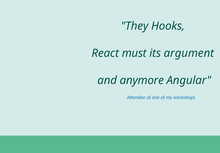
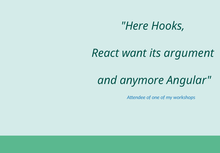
They: They -> Here (135, 26)
must: must -> want (134, 53)
